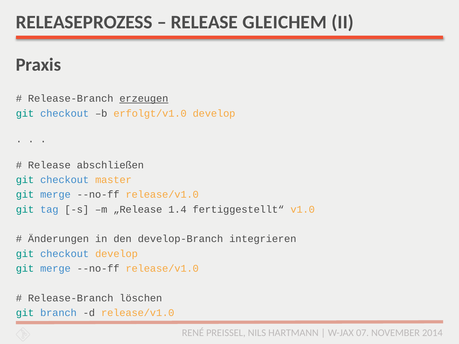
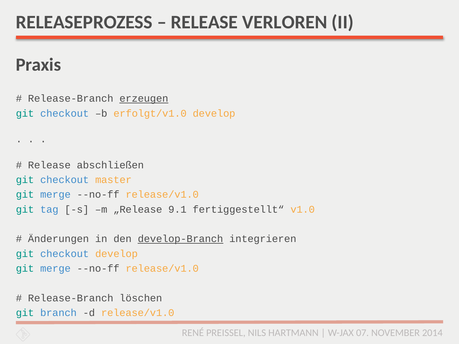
GLEICHEM: GLEICHEM -> VERLOREN (285, 22)
1.4: 1.4 -> 9.1 (177, 210)
develop-Branch underline: none -> present (180, 239)
